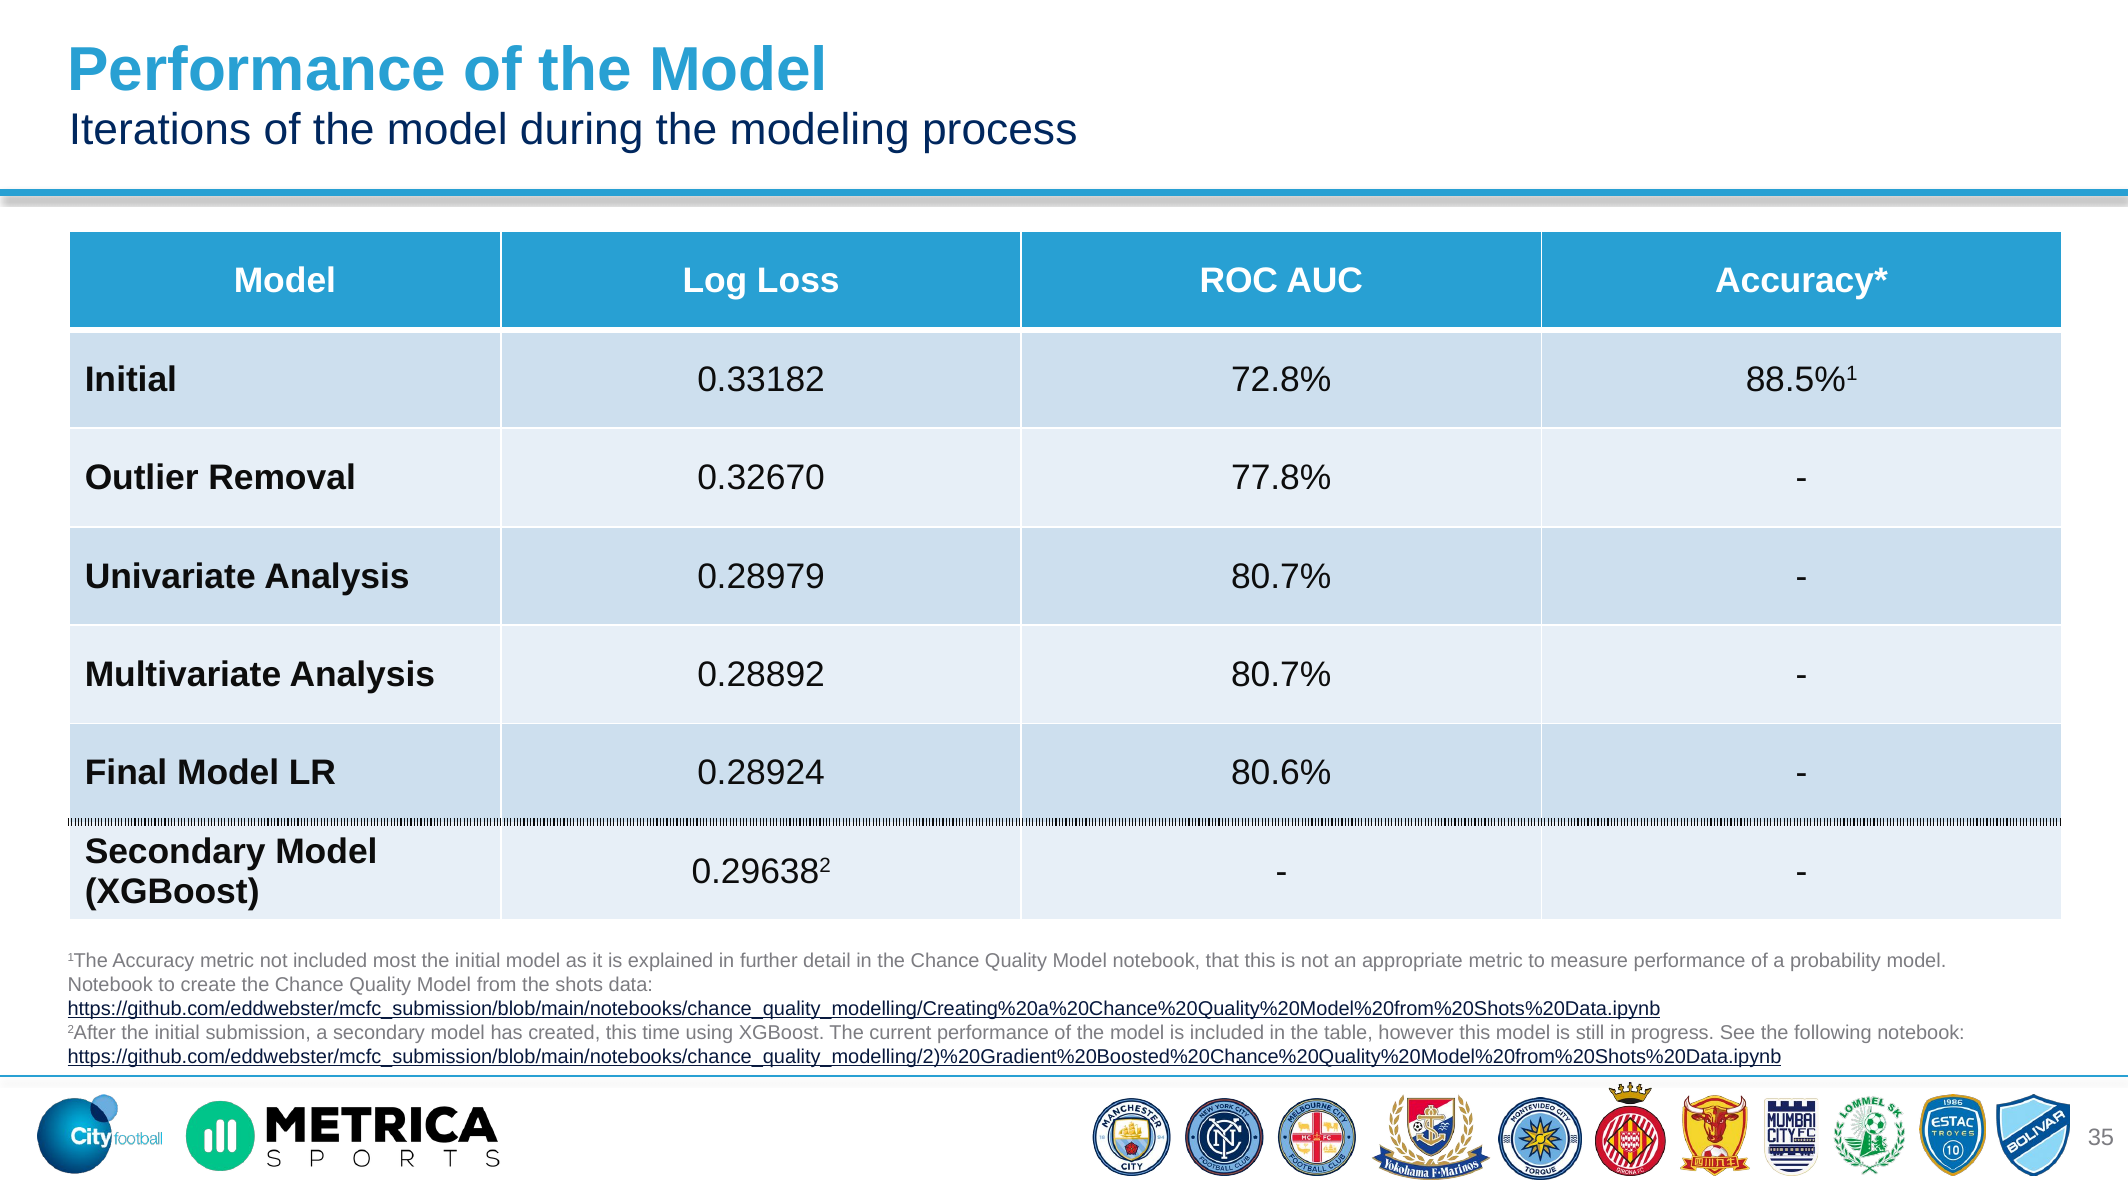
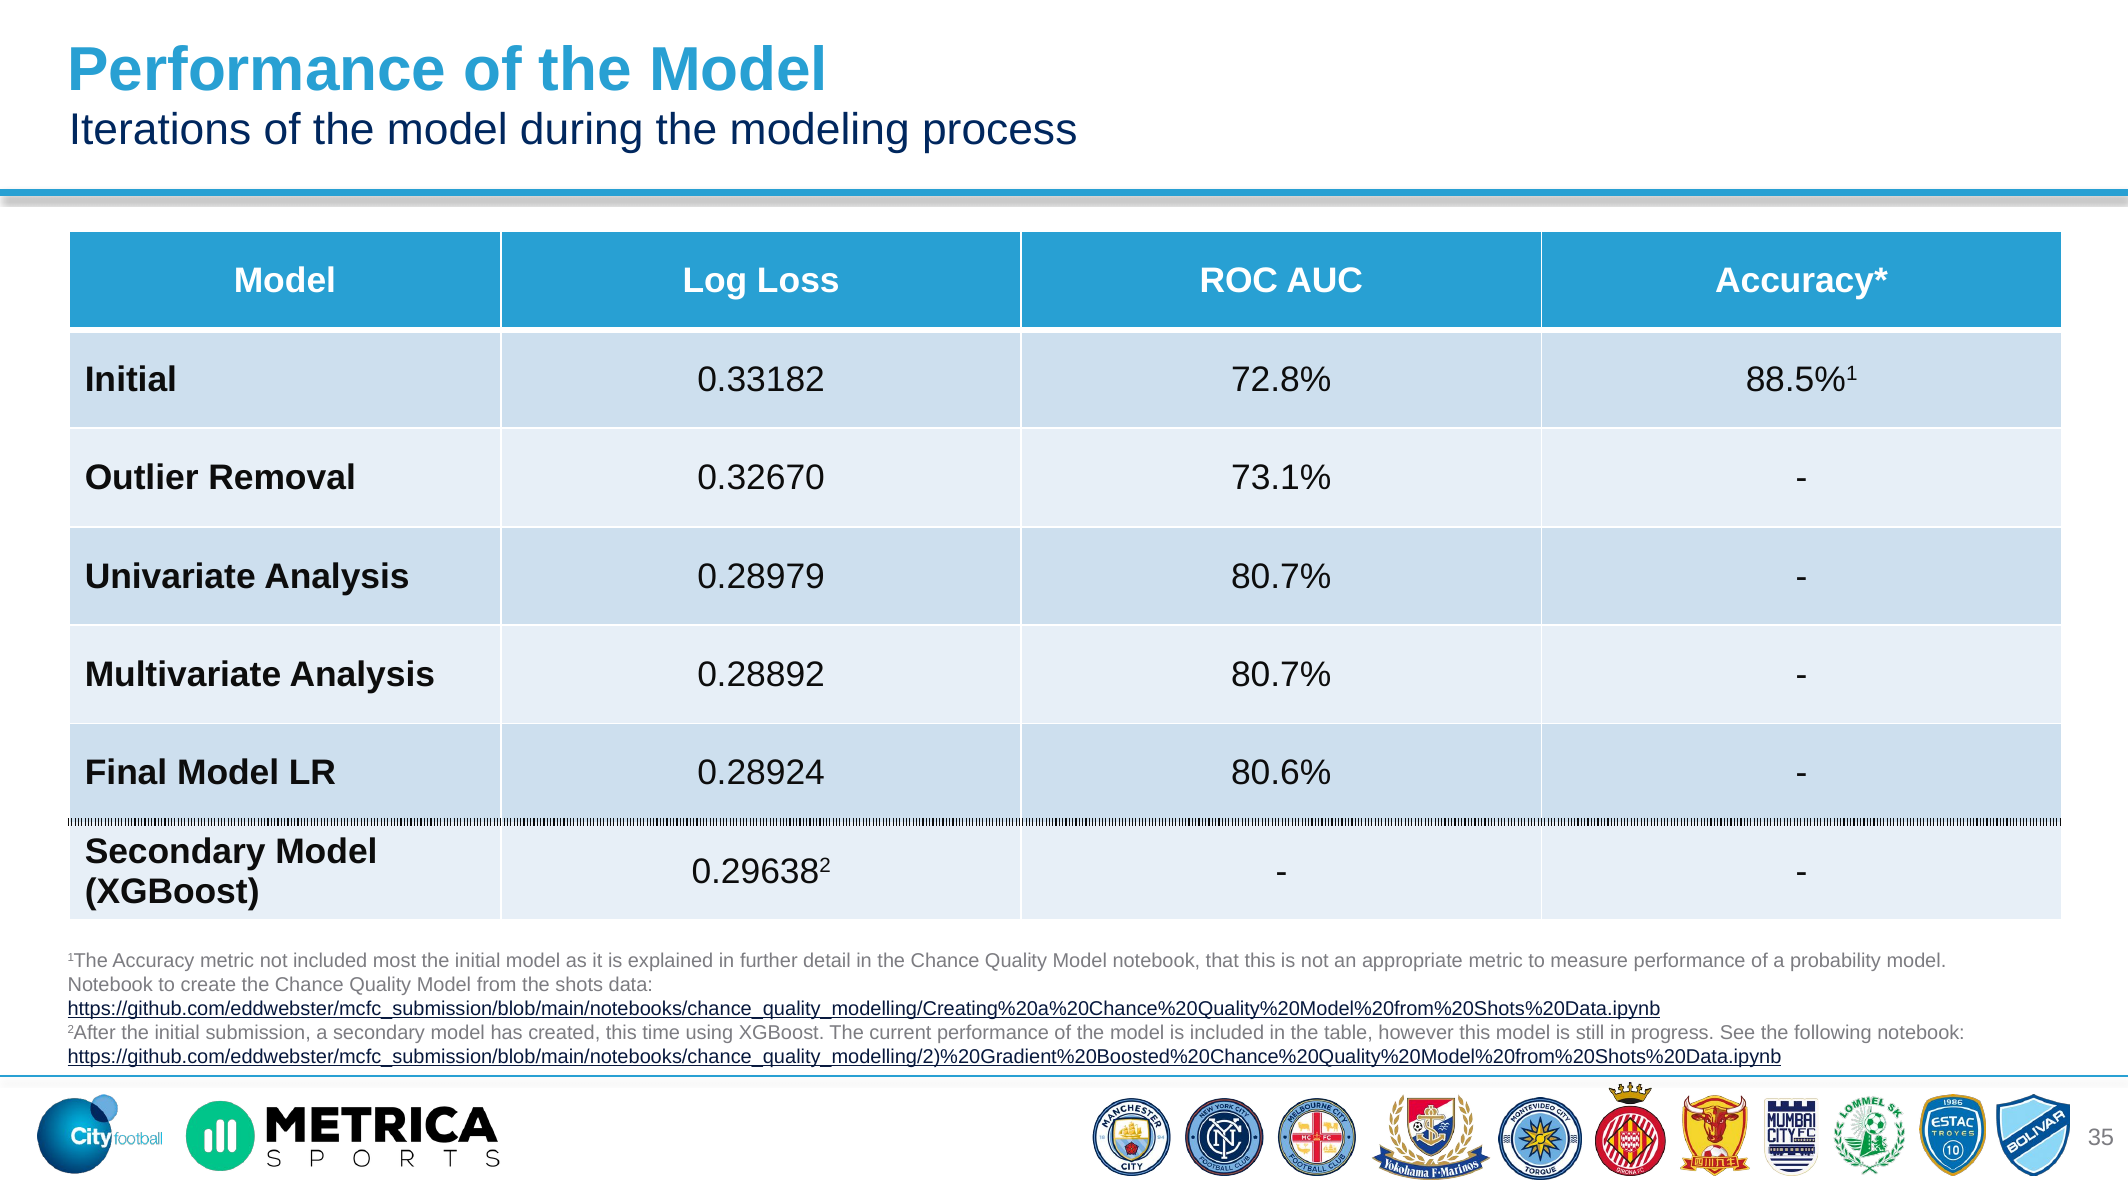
77.8%: 77.8% -> 73.1% (1281, 478)
